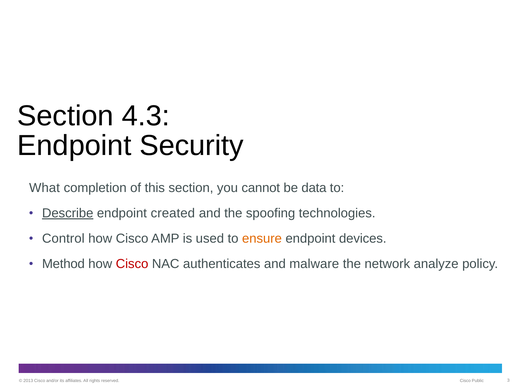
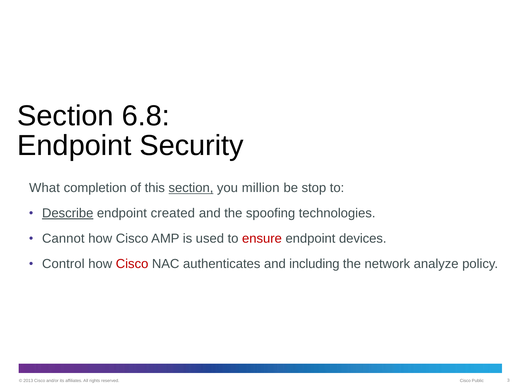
4.3: 4.3 -> 6.8 (146, 116)
section underline: none -> present (191, 188)
cannot: cannot -> million (261, 188)
data: data -> stop (314, 188)
Control: Control -> Cannot (63, 238)
ensure colour: orange -> red (262, 238)
Method: Method -> Control (63, 264)
malware: malware -> including (314, 264)
